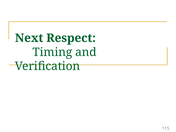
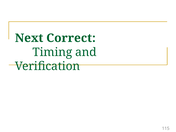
Respect: Respect -> Correct (71, 38)
